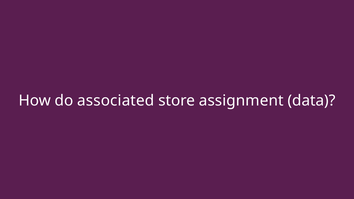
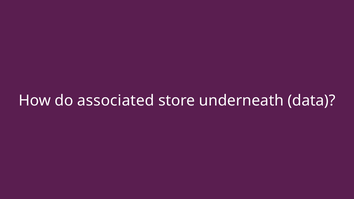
assignment: assignment -> underneath (241, 101)
